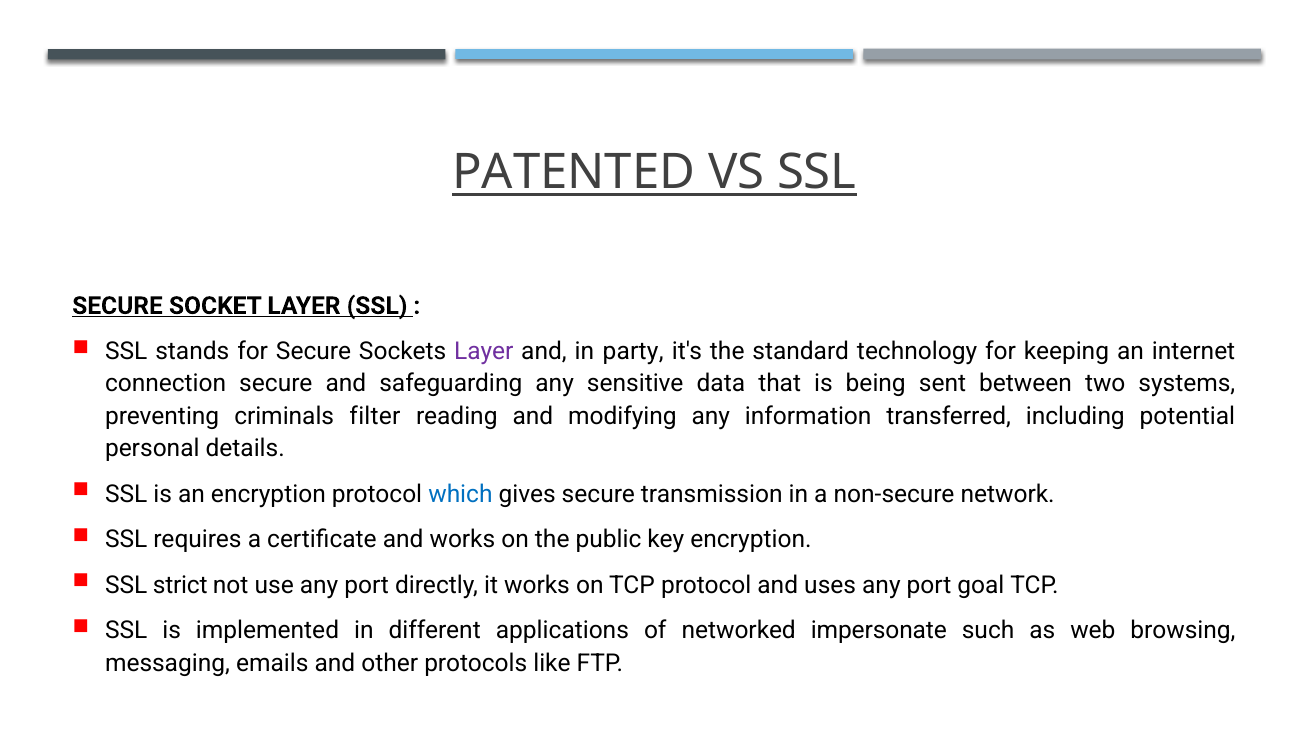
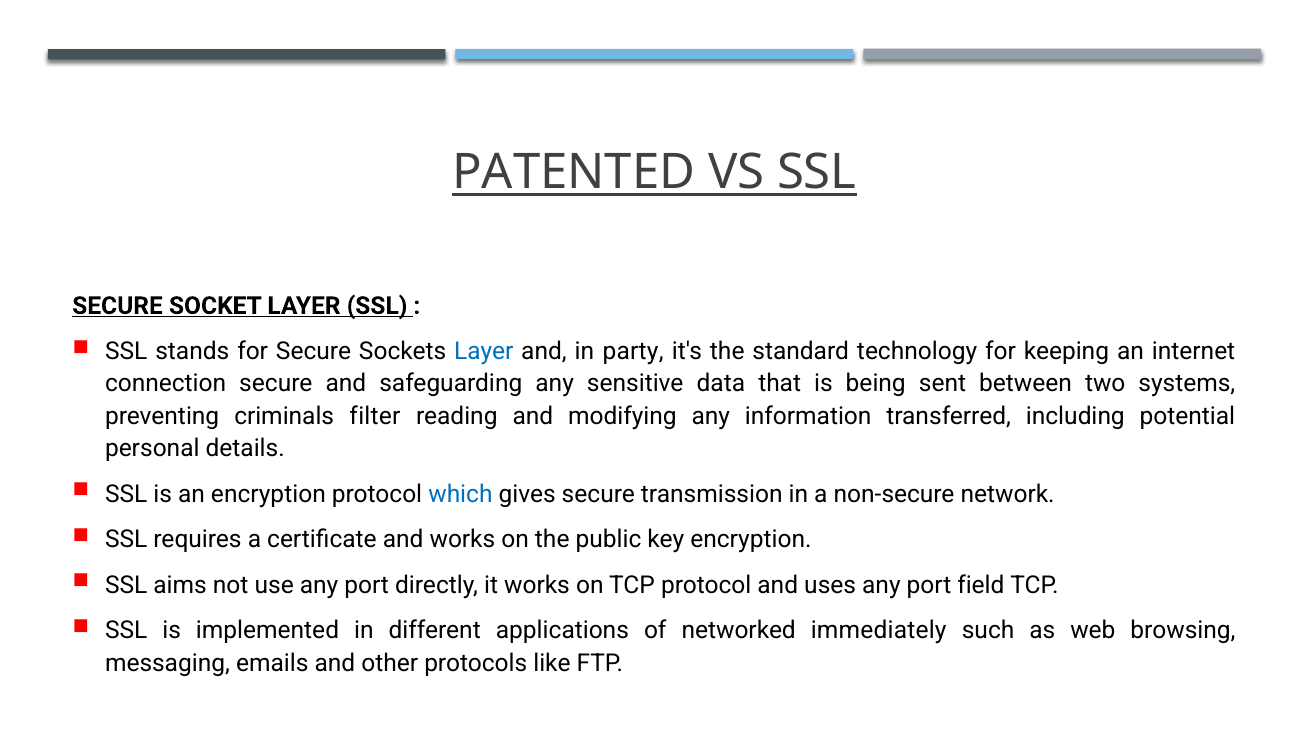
Layer colour: purple -> blue (484, 351)
strict: strict -> aims (180, 585)
goal: goal -> field (981, 585)
impersonate: impersonate -> immediately (879, 630)
